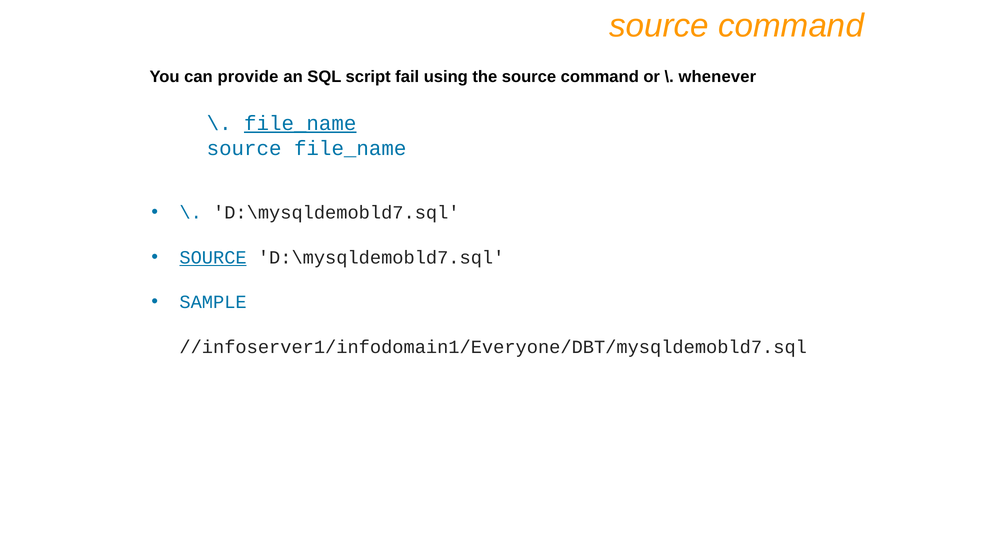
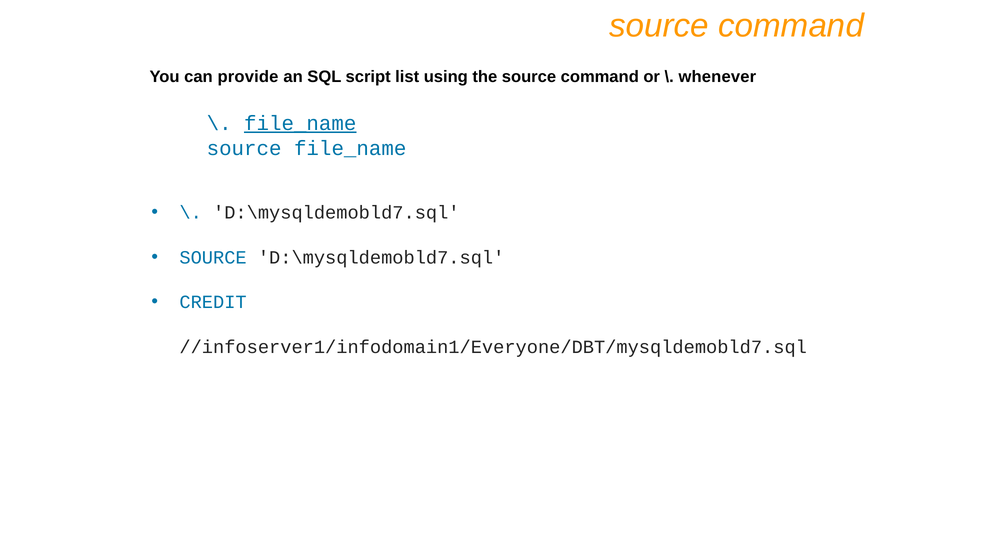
fail: fail -> list (407, 77)
SOURCE underline: present -> none (213, 258)
SAMPLE: SAMPLE -> CREDIT (213, 302)
